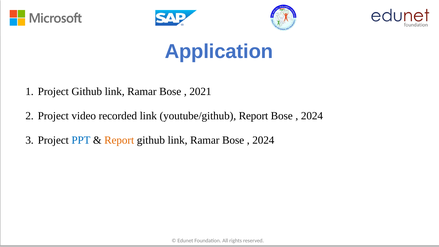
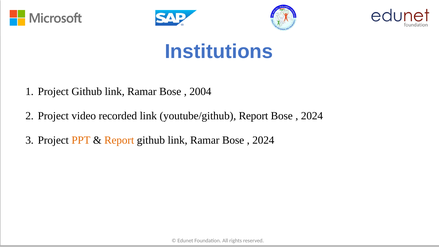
Application: Application -> Institutions (219, 52)
2021: 2021 -> 2004 (200, 92)
PPT colour: blue -> orange (81, 140)
